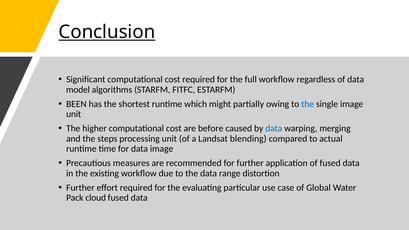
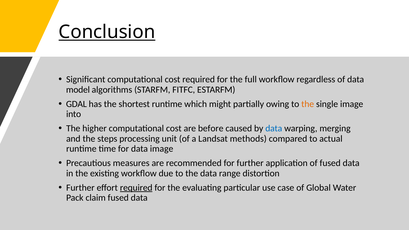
BEEN: BEEN -> GDAL (76, 104)
the colour: blue -> orange (308, 104)
unit: unit -> into (74, 114)
blending: blending -> methods (248, 139)
required underline: none -> present (136, 188)
cloud: cloud -> claim (96, 198)
